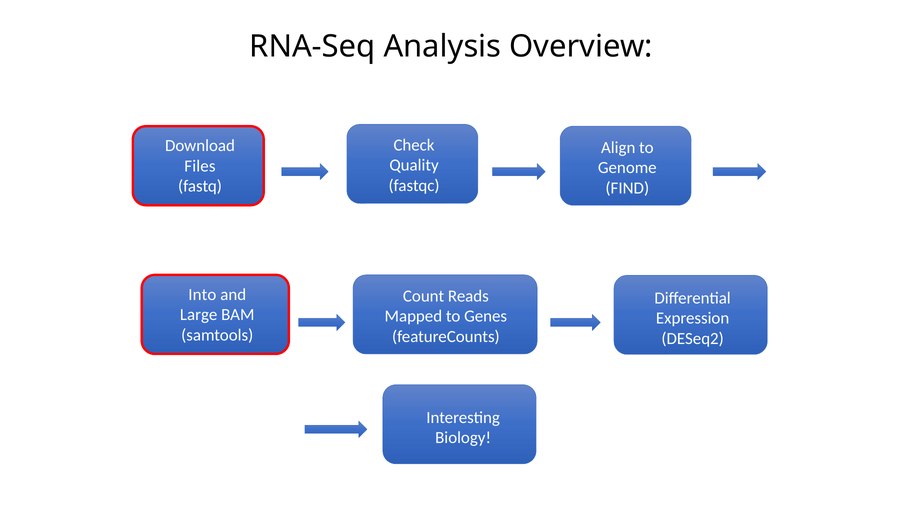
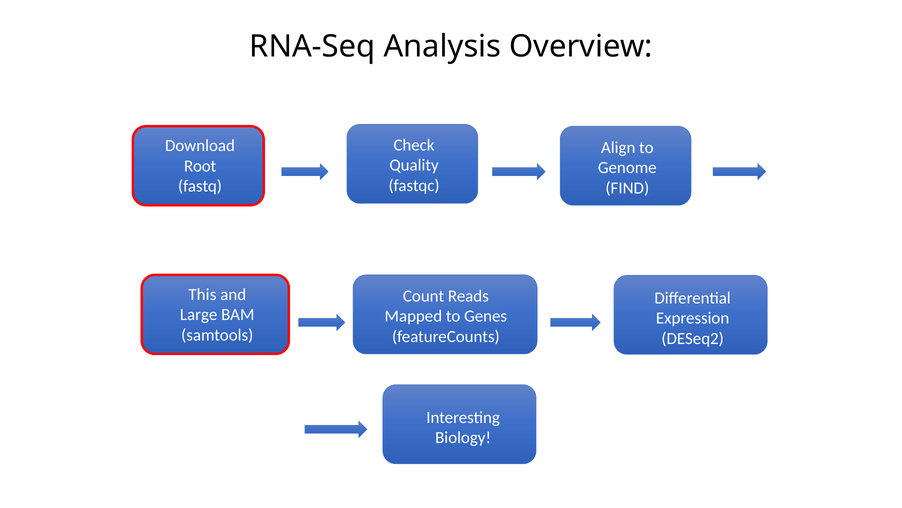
Files: Files -> Root (200, 166)
Into: Into -> This (202, 294)
